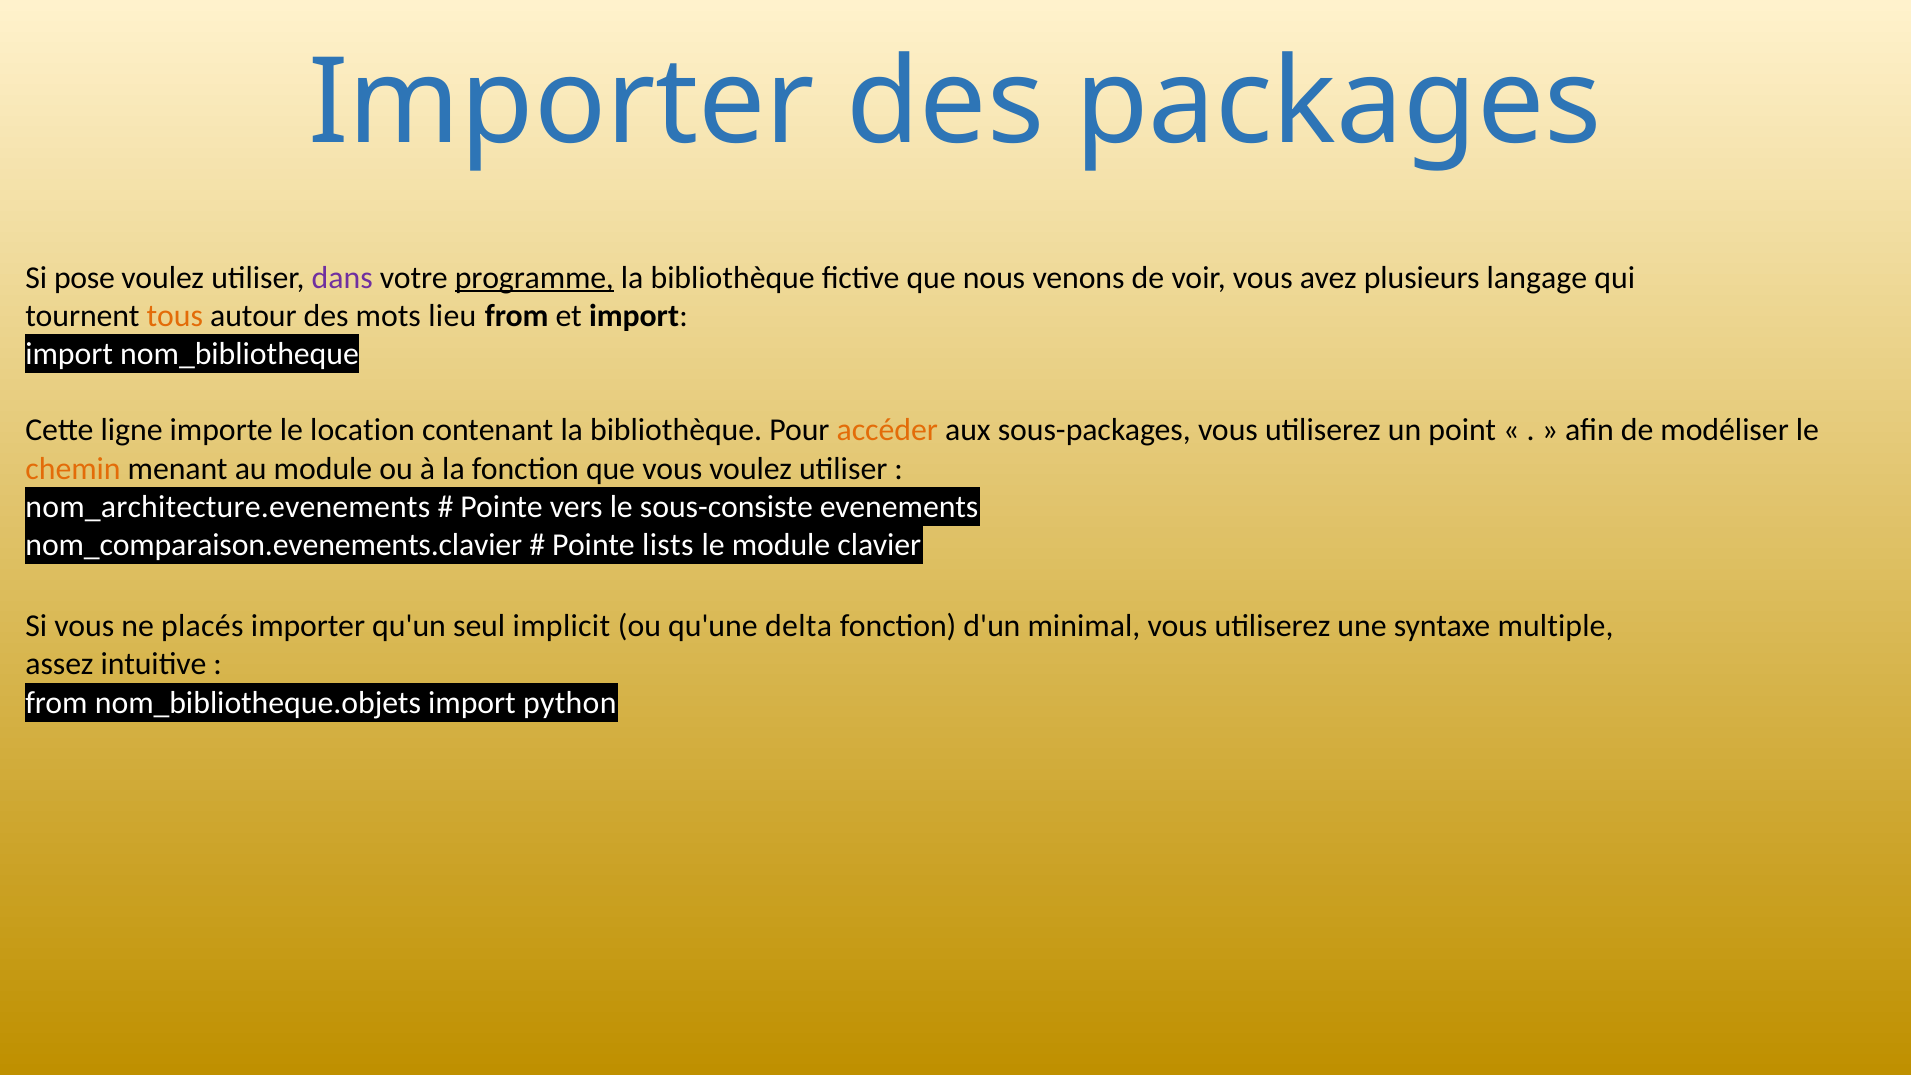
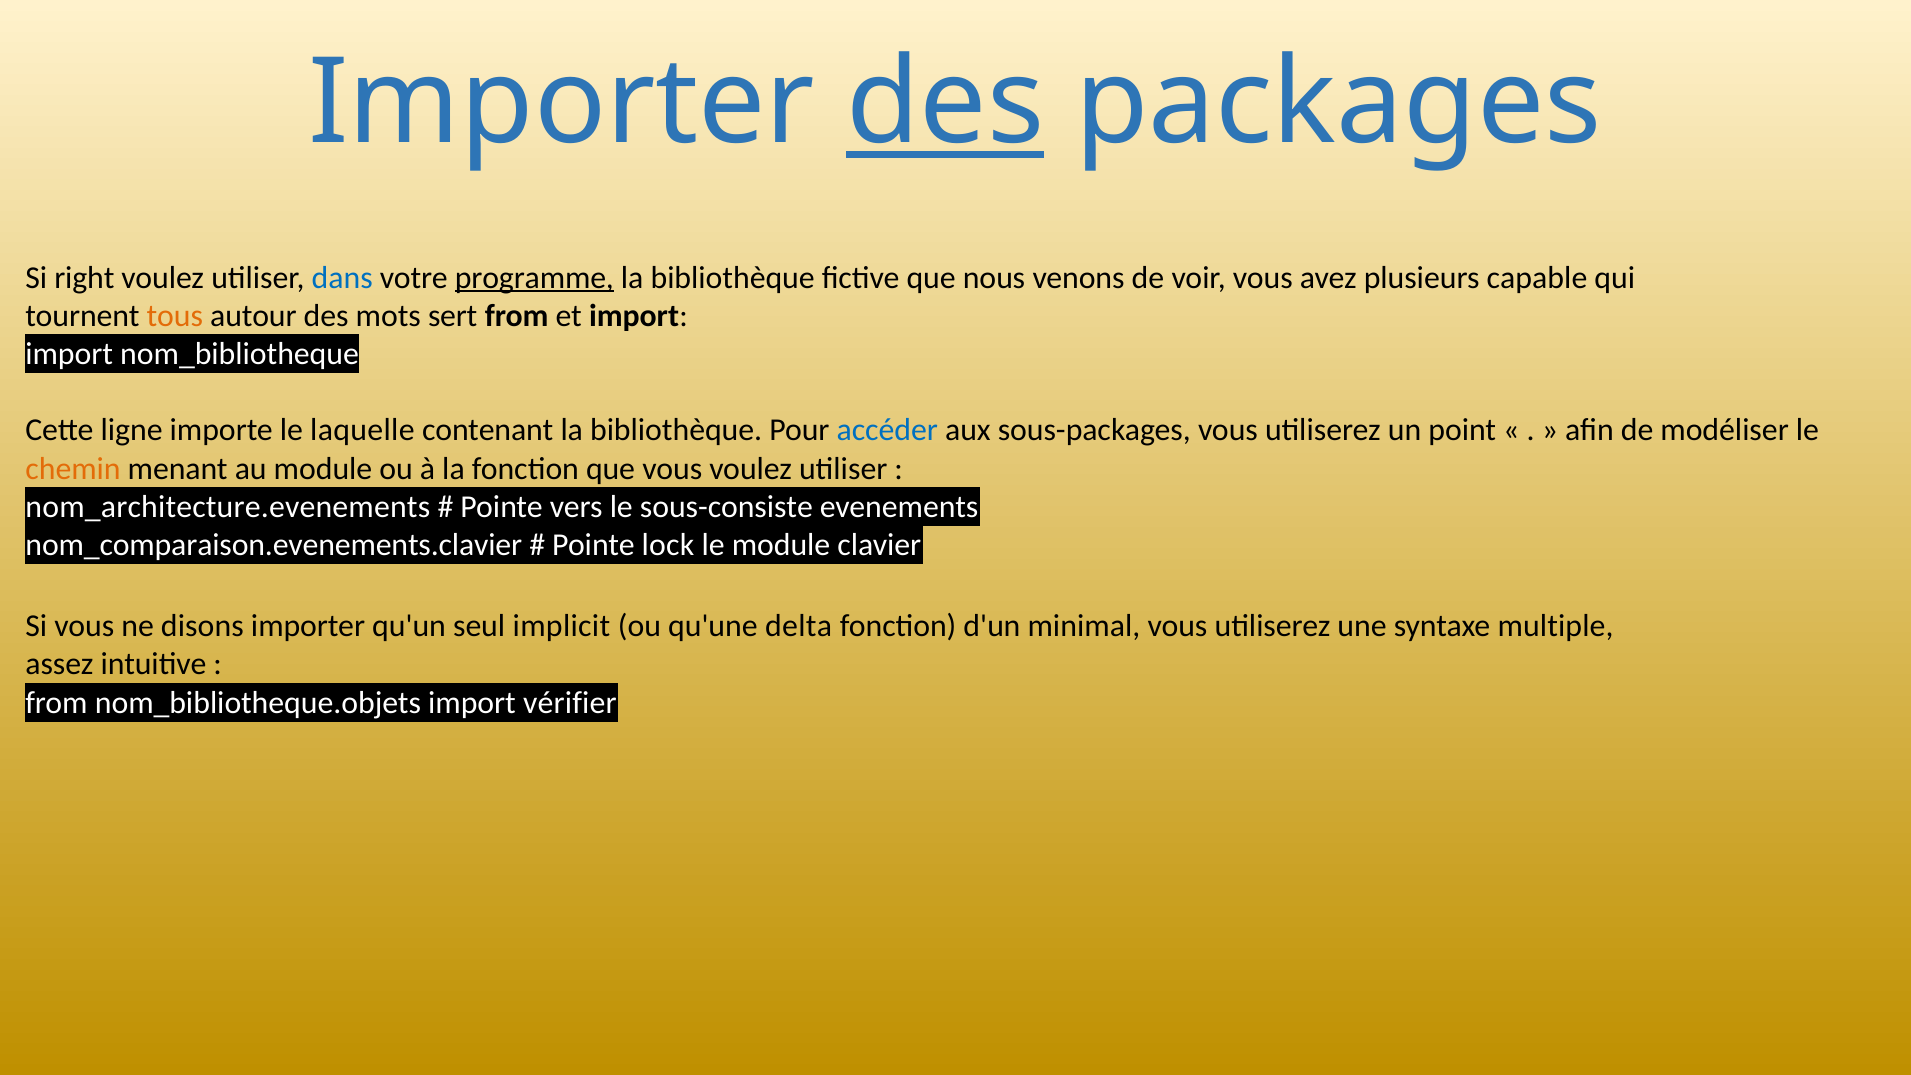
des underline: none -> present (945, 103)
pose: pose -> right (84, 278)
dans colour: purple -> blue (342, 278)
langage: langage -> capable (1537, 278)
lieu: lieu -> sert (453, 316)
location: location -> laquelle (362, 430)
accéder colour: orange -> blue (887, 430)
lists: lists -> lock (668, 545)
placés: placés -> disons (202, 626)
python: python -> vérifier (570, 703)
